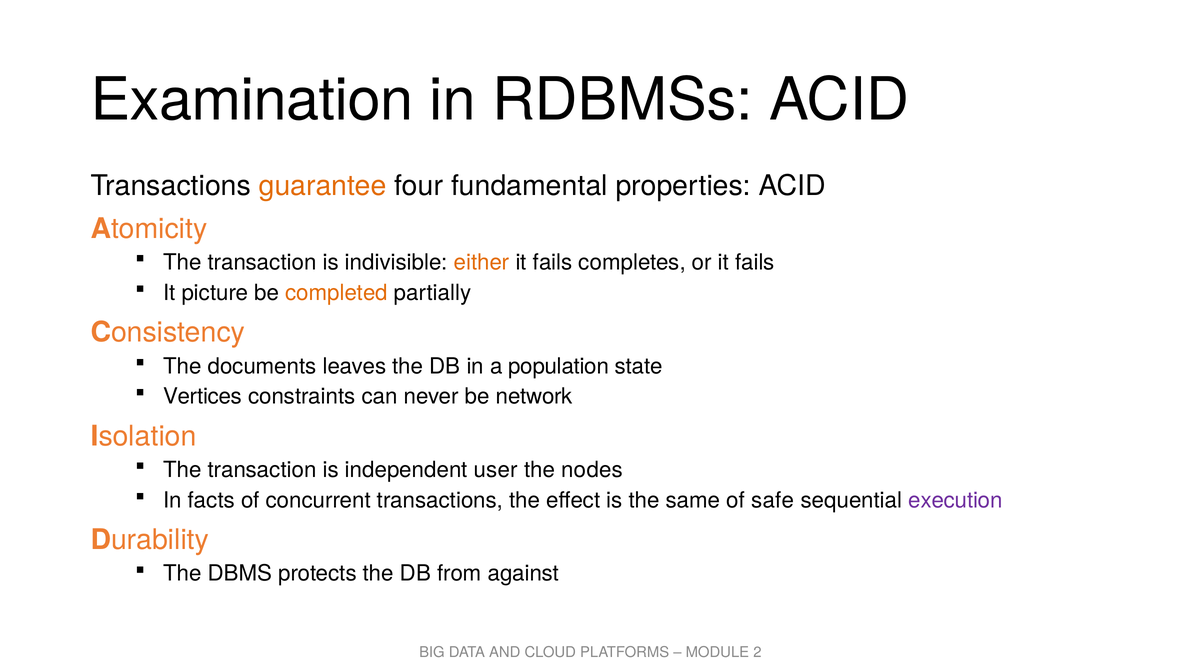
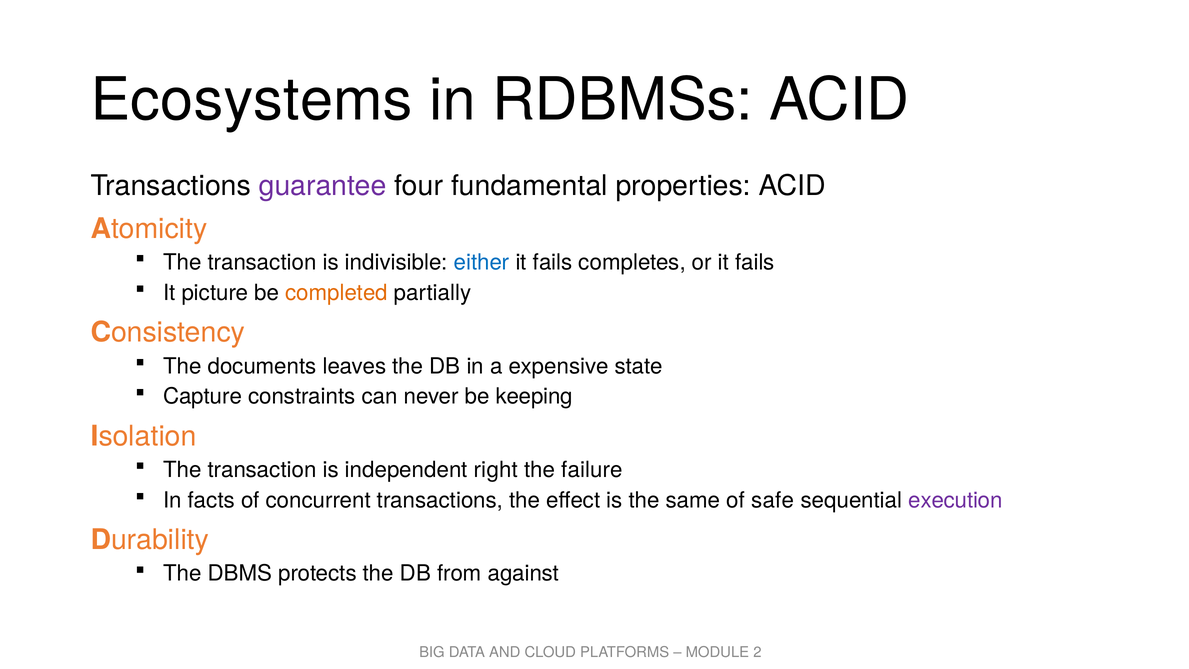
Examination: Examination -> Ecosystems (252, 100)
guarantee colour: orange -> purple (323, 186)
either colour: orange -> blue (482, 262)
population: population -> expensive (559, 366)
Vertices: Vertices -> Capture (203, 396)
network: network -> keeping (534, 396)
user: user -> right (496, 470)
nodes: nodes -> failure (592, 470)
